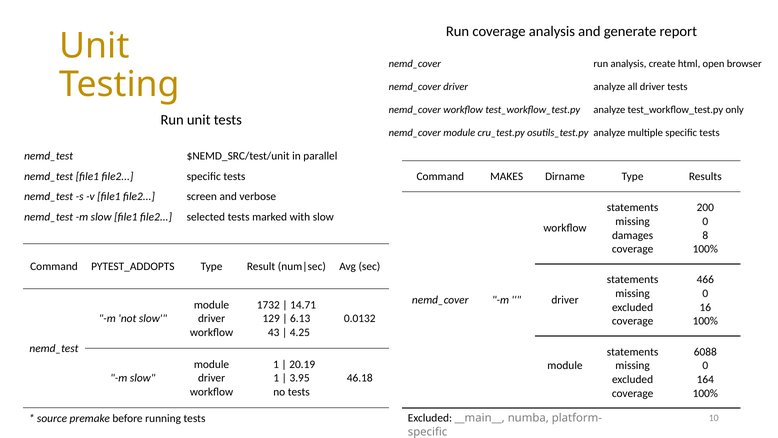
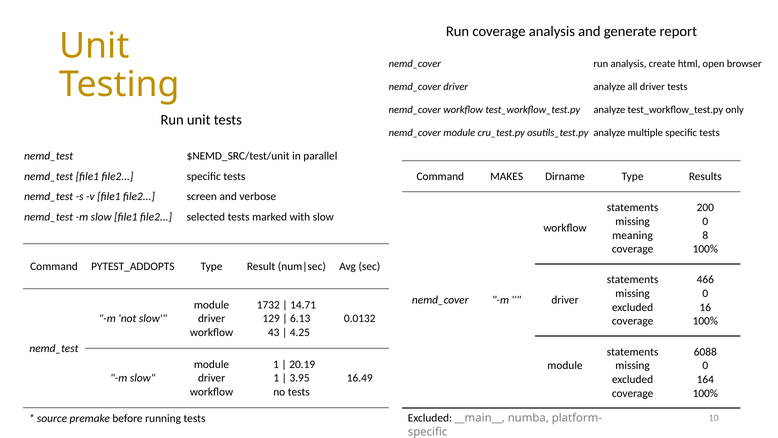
damages: damages -> meaning (633, 235)
46.18: 46.18 -> 16.49 (360, 378)
